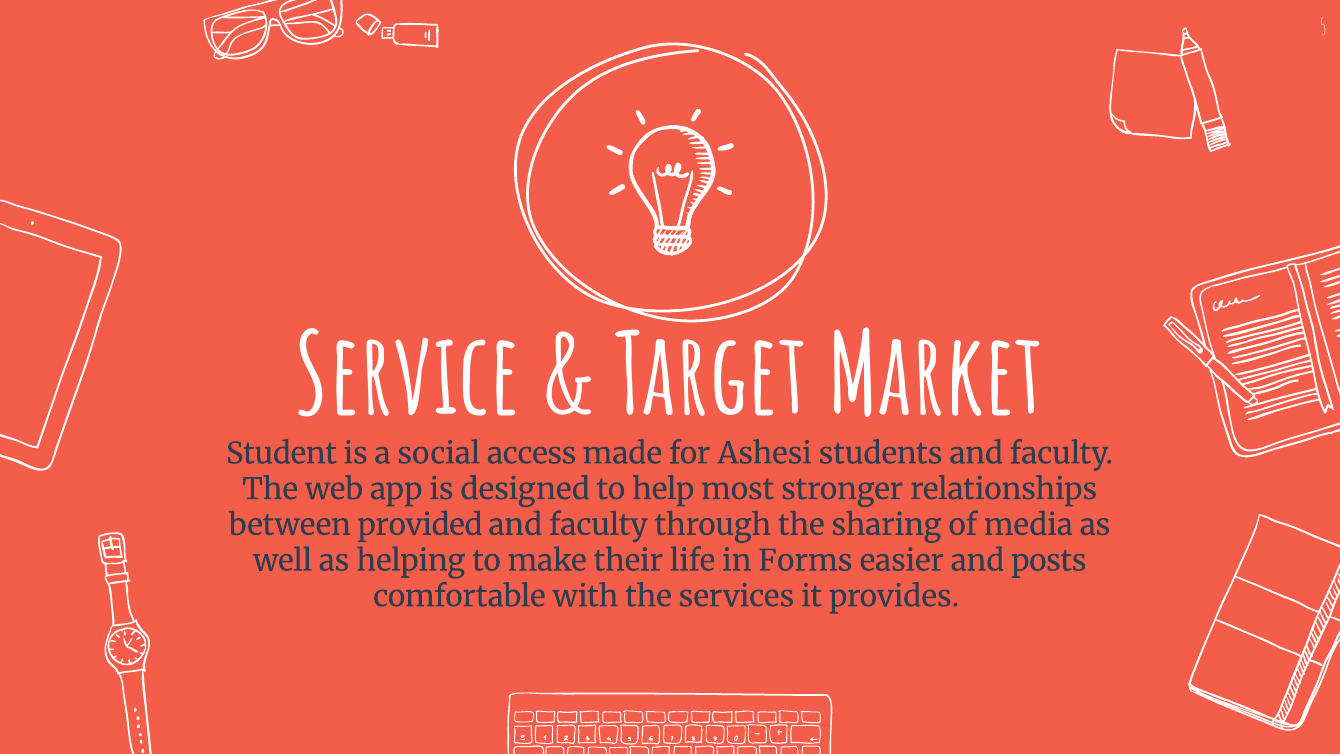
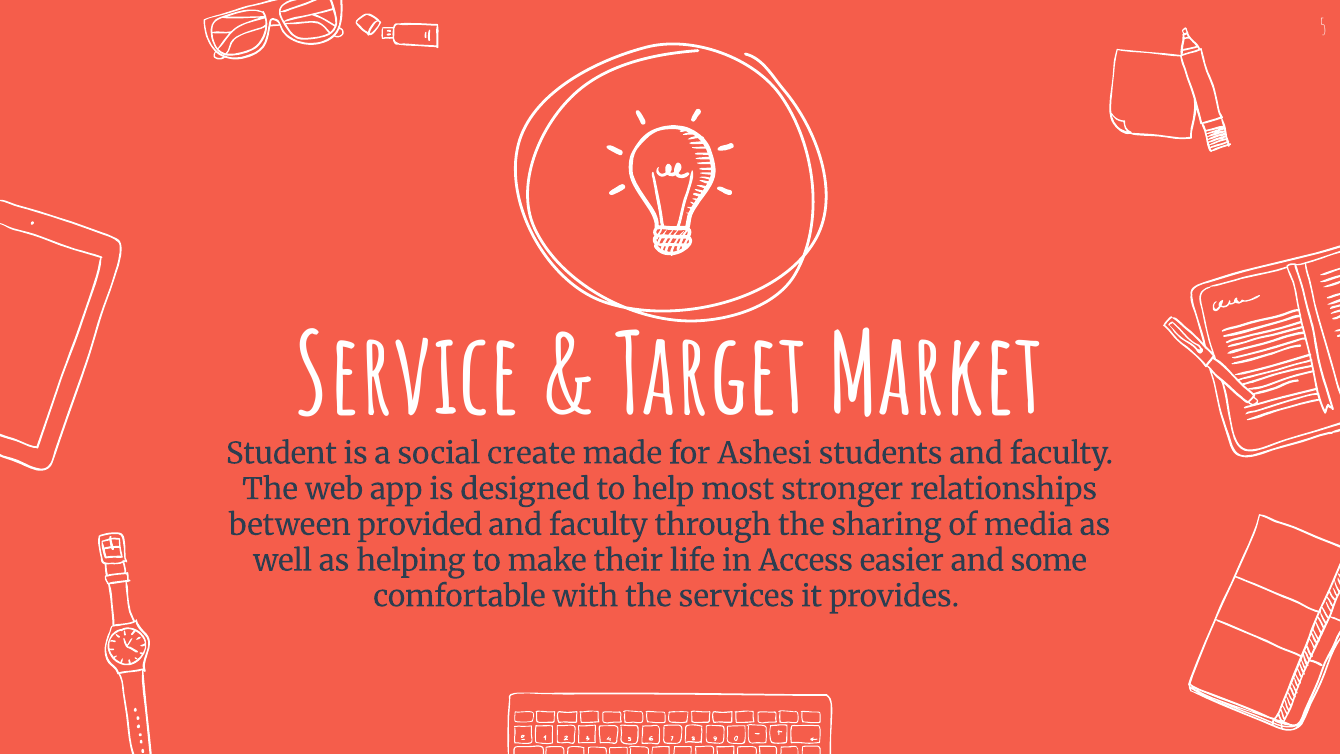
access: access -> create (531, 454)
Forms: Forms -> Access (806, 561)
posts: posts -> some (1049, 561)
